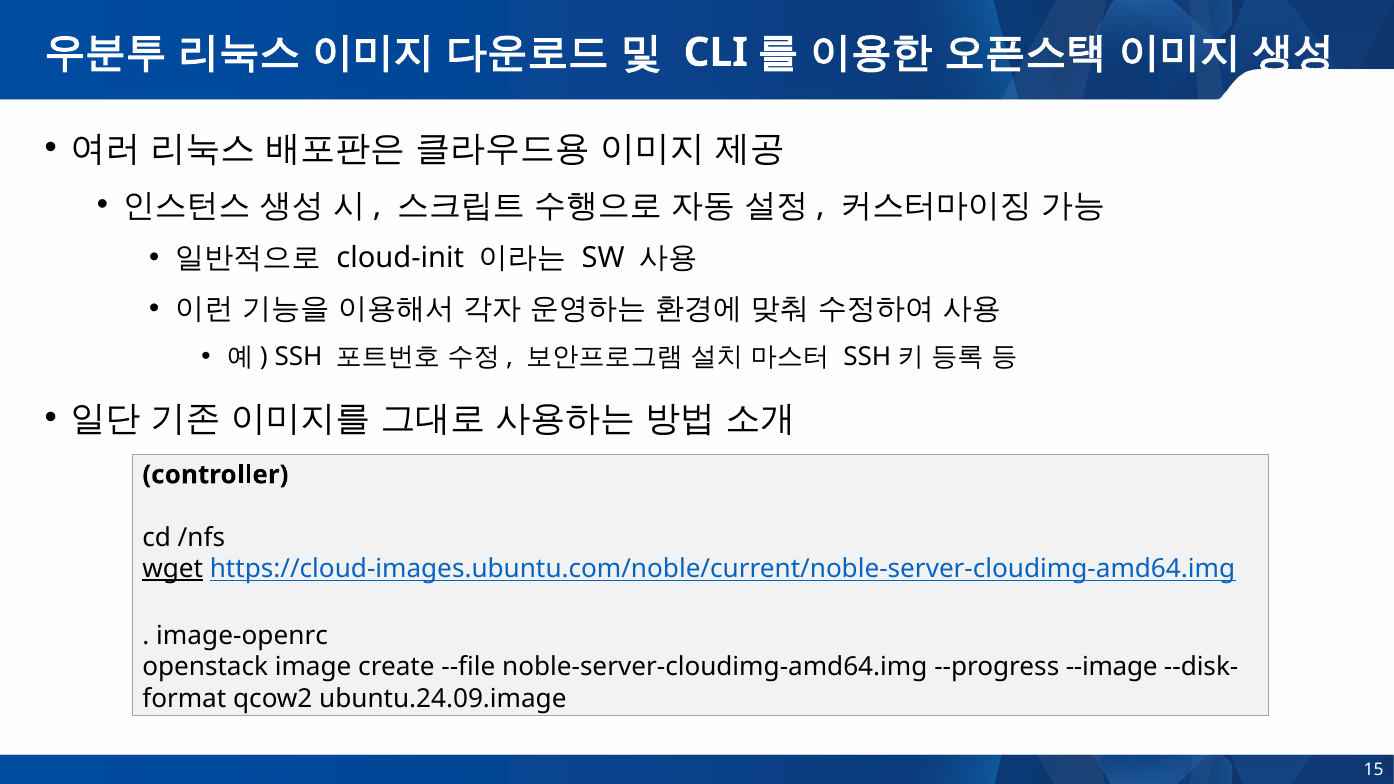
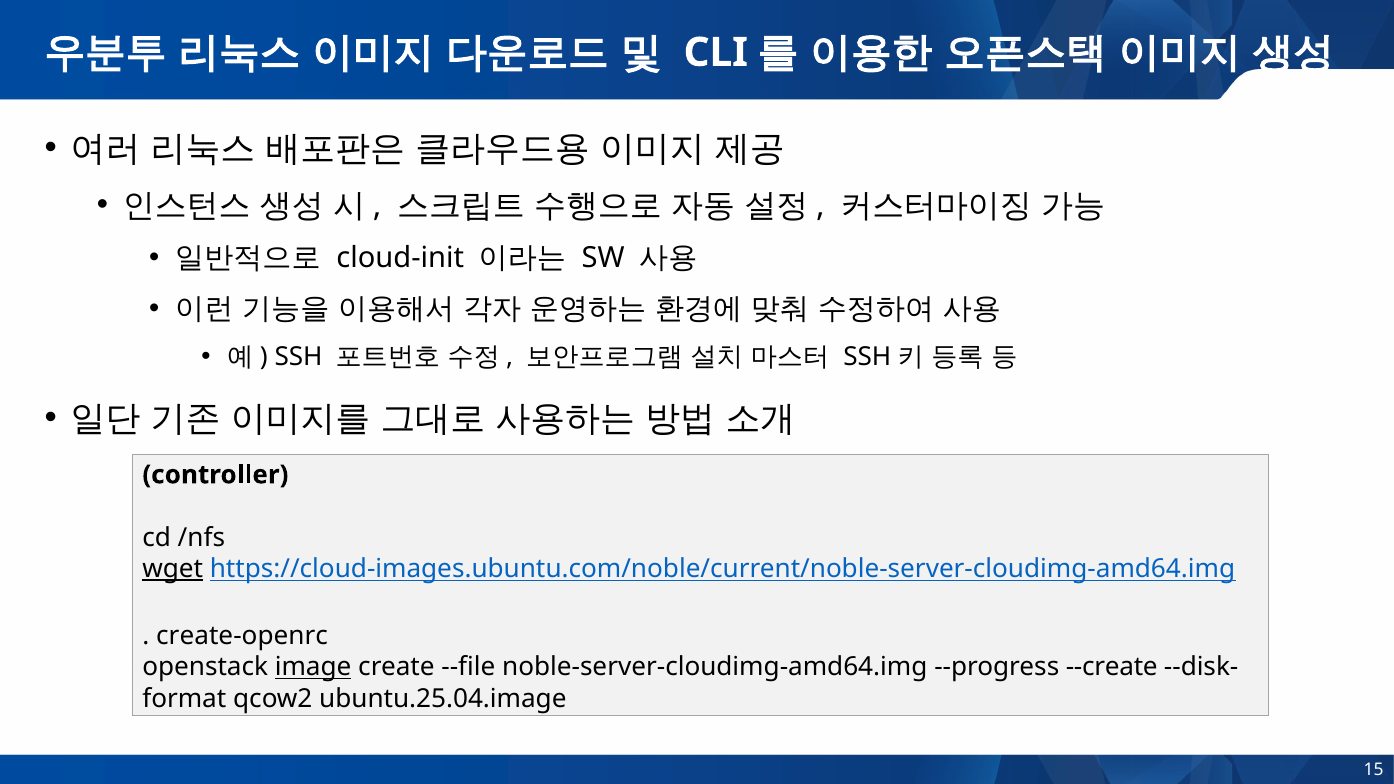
image-openrc: image-openrc -> create-openrc (242, 636)
image underline: none -> present (313, 667)
--image: --image -> --create (1112, 667)
ubuntu.24.09.image: ubuntu.24.09.image -> ubuntu.25.04.image (443, 699)
